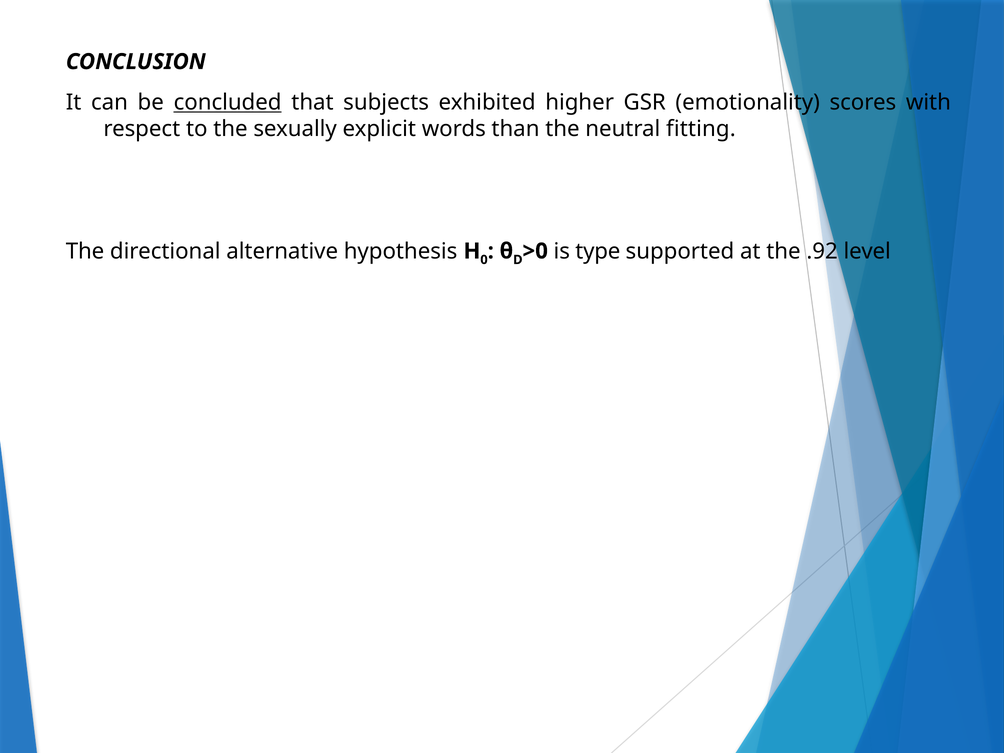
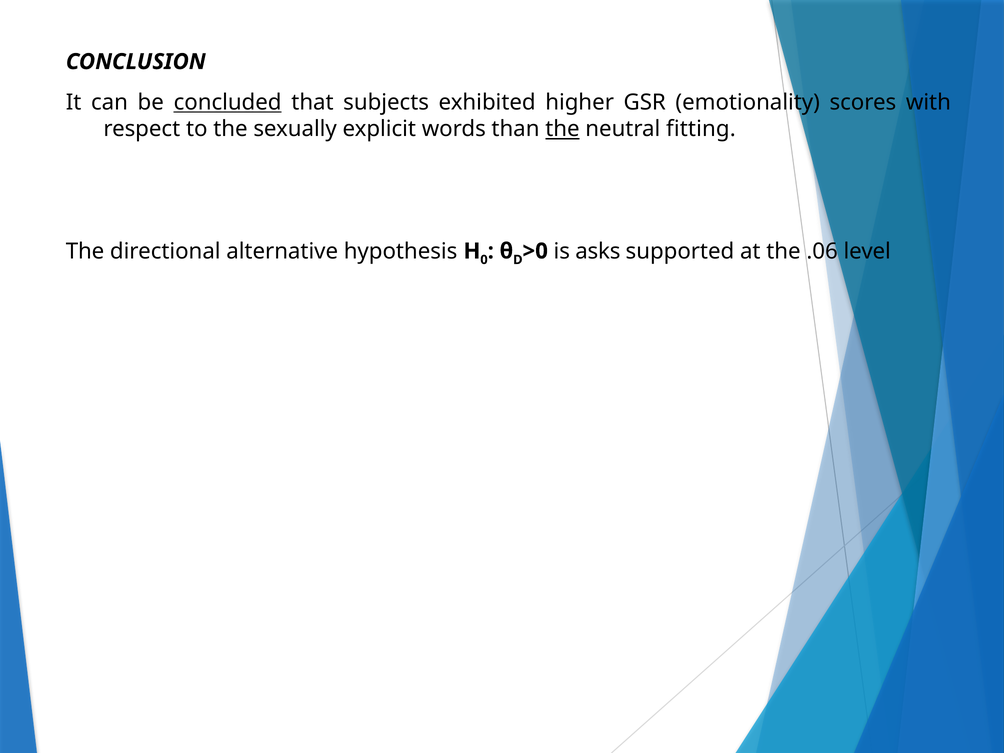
the underline: none -> present (562, 129)
type: type -> asks (598, 251)
.92: .92 -> .06 (822, 251)
